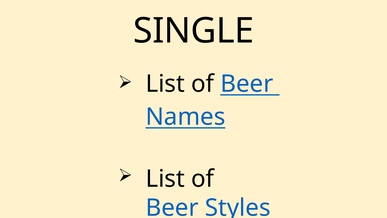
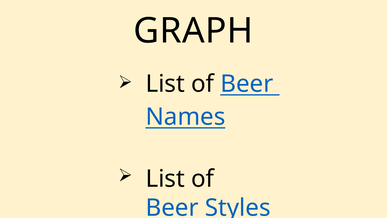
SINGLE: SINGLE -> GRAPH (193, 31)
